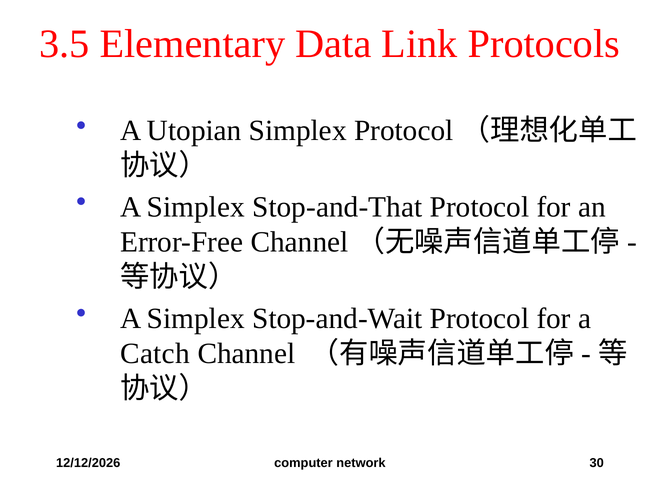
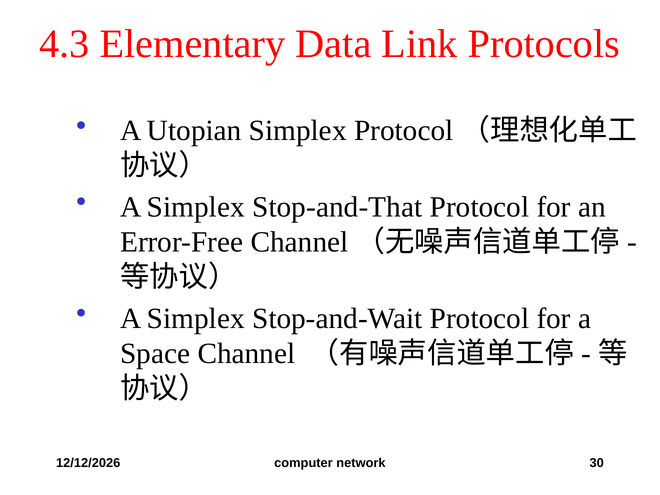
3.5: 3.5 -> 4.3 (64, 44)
Catch: Catch -> Space (155, 354)
